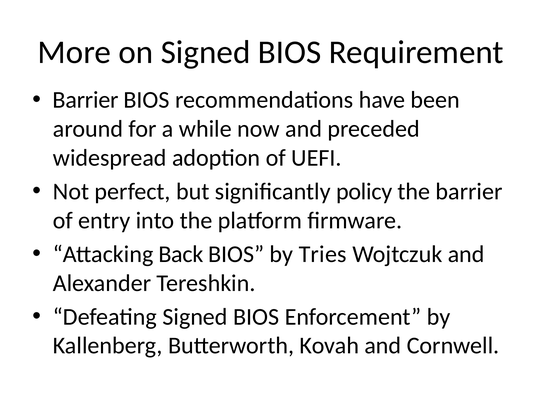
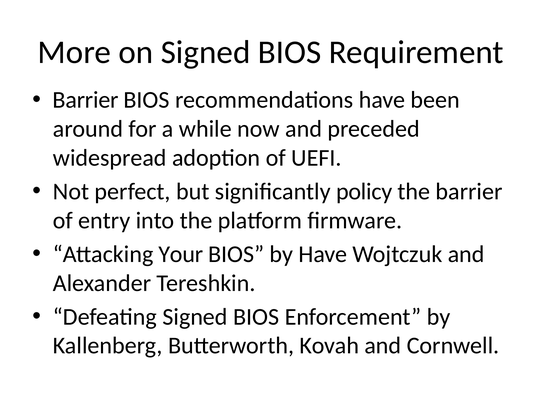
Back: Back -> Your (181, 254)
by Tries: Tries -> Have (323, 254)
